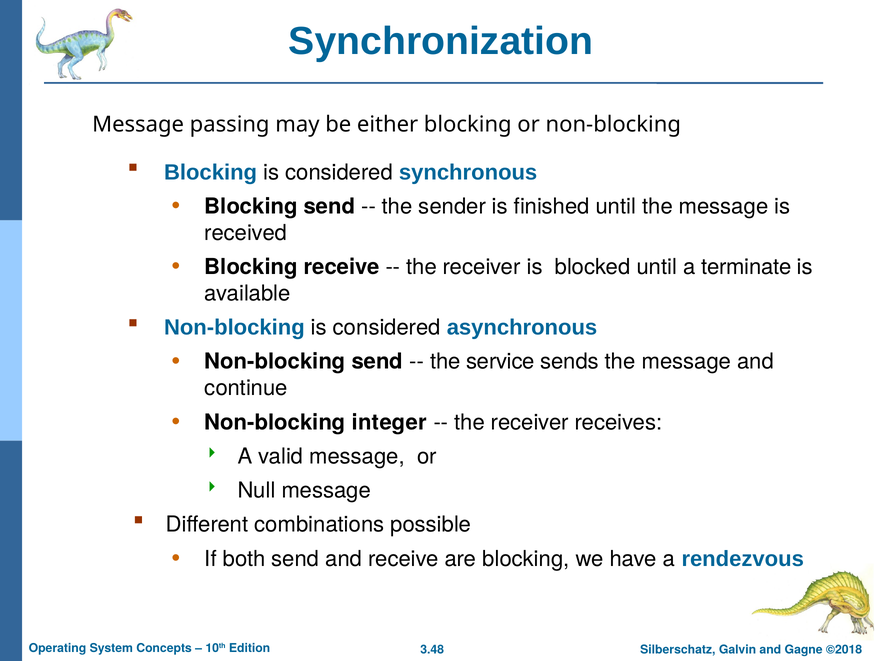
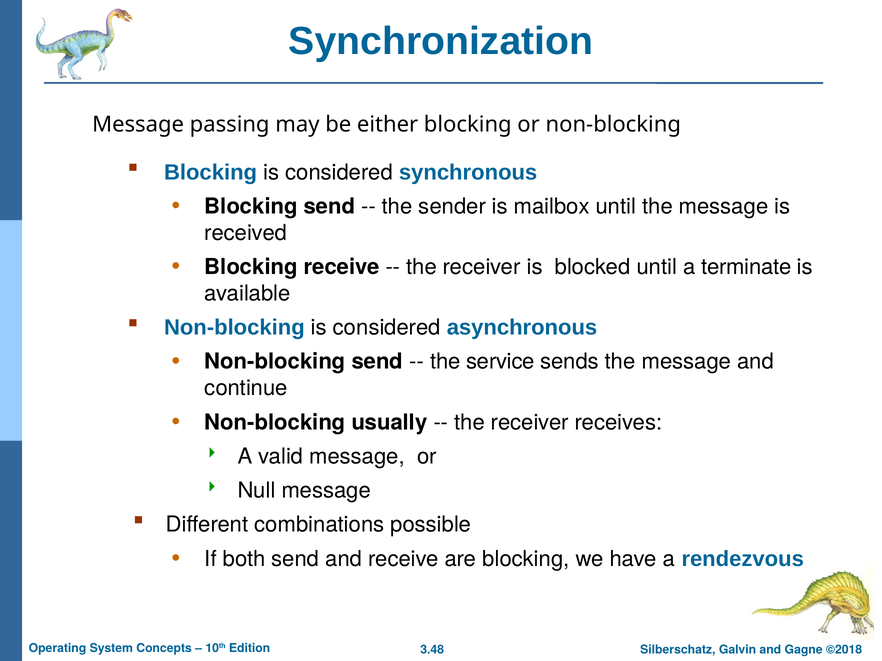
finished: finished -> mailbox (552, 207)
integer: integer -> usually (389, 423)
